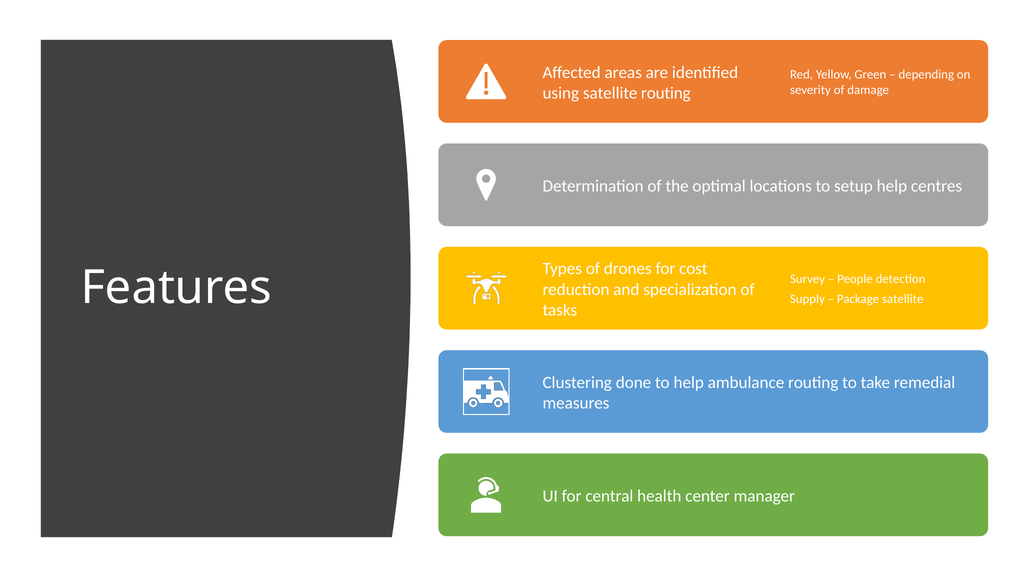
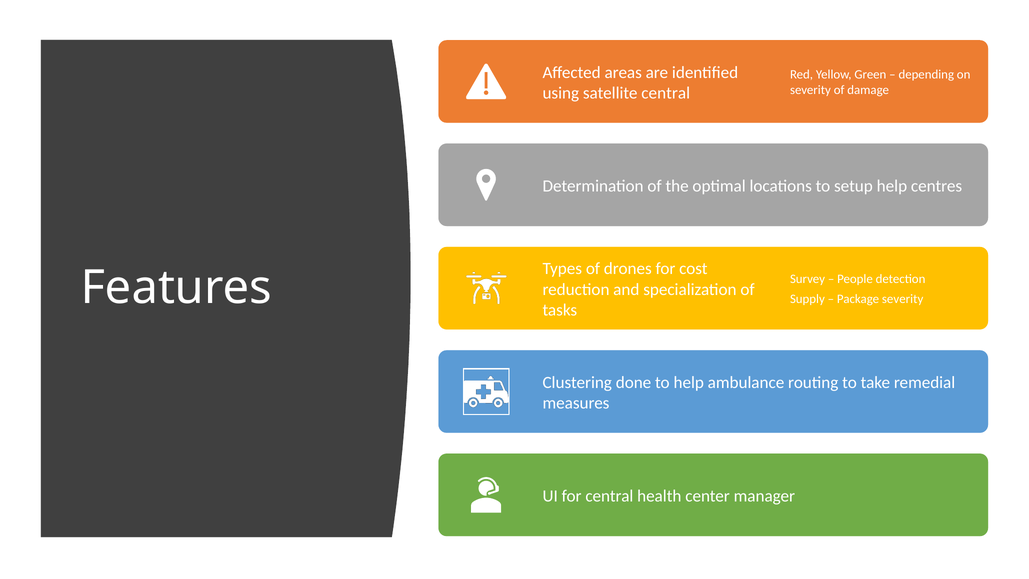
satellite routing: routing -> central (666, 93)
Package satellite: satellite -> severity (903, 299)
